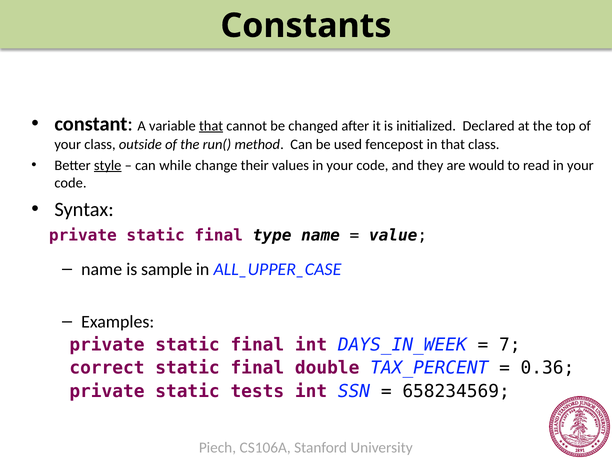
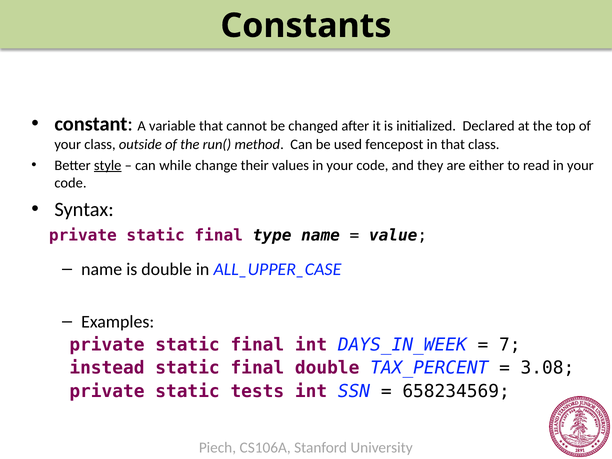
that underline: present -> none (211, 126)
would: would -> either (486, 165)
is sample: sample -> double (167, 269)
correct: correct -> instead (107, 368)
0.36: 0.36 -> 3.08 (547, 368)
